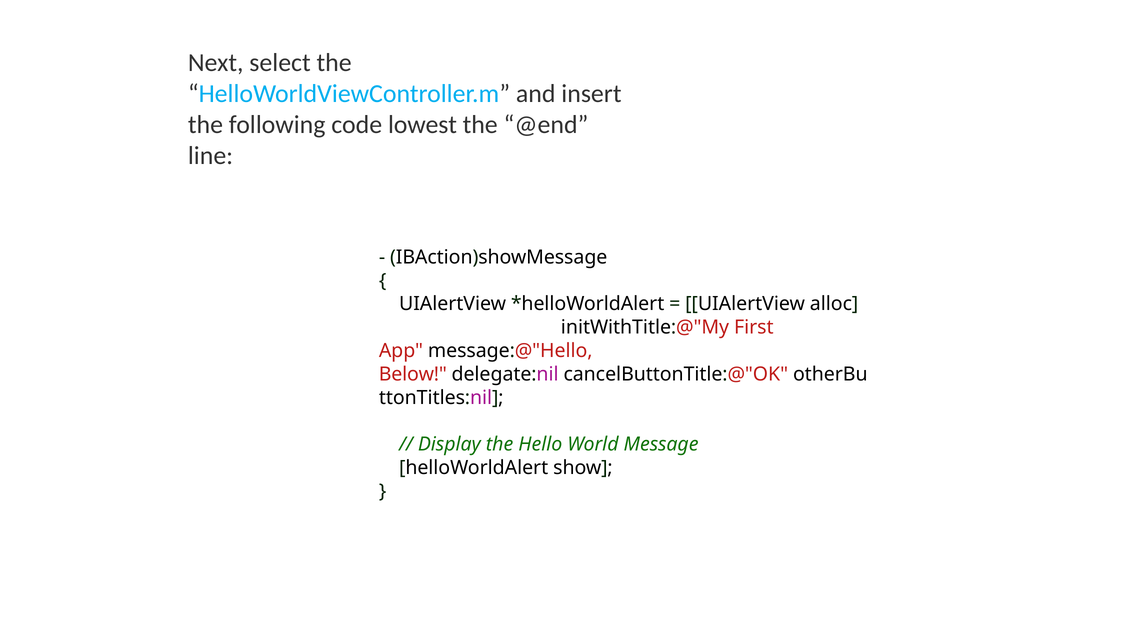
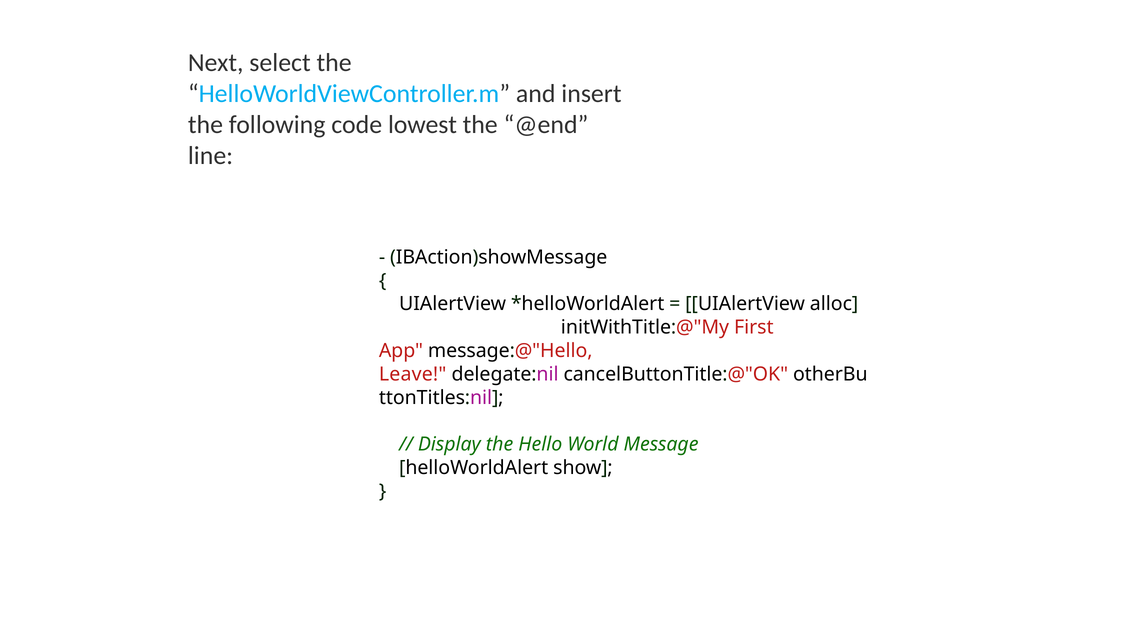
Below: Below -> Leave (413, 374)
